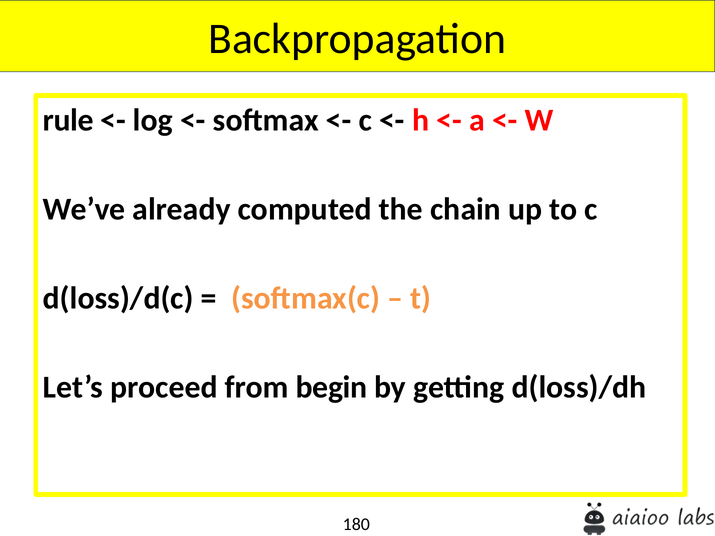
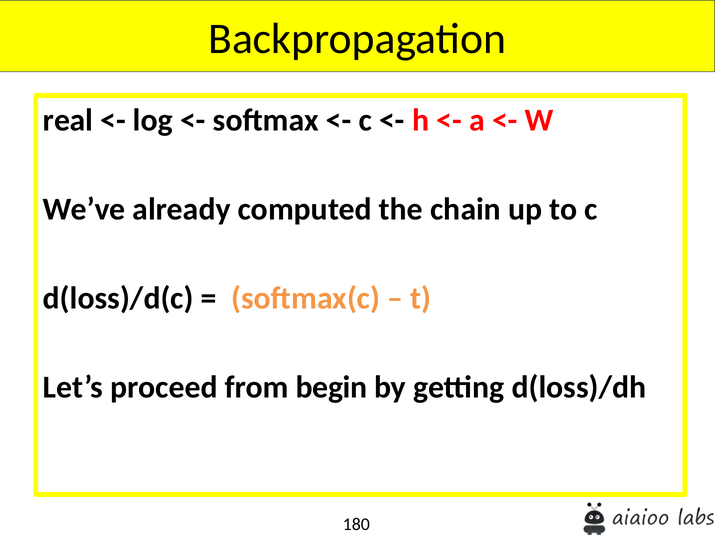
rule: rule -> real (68, 120)
